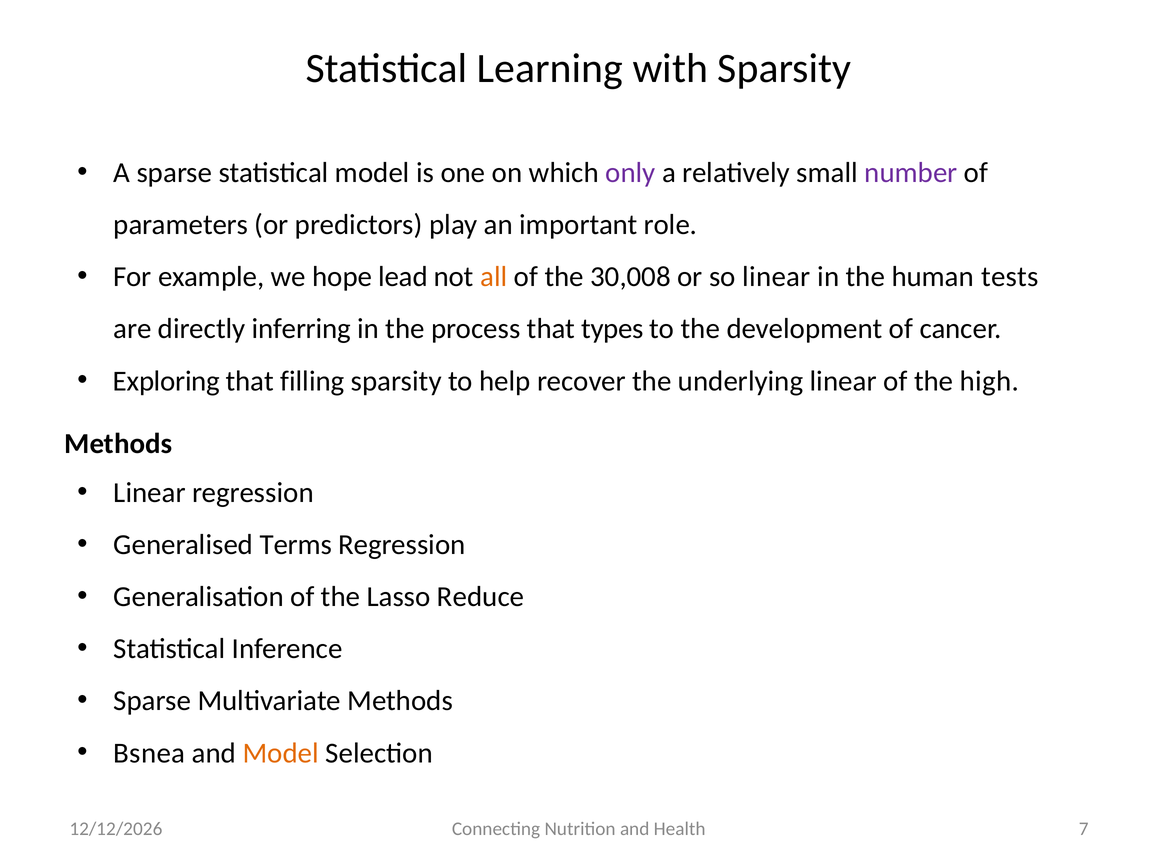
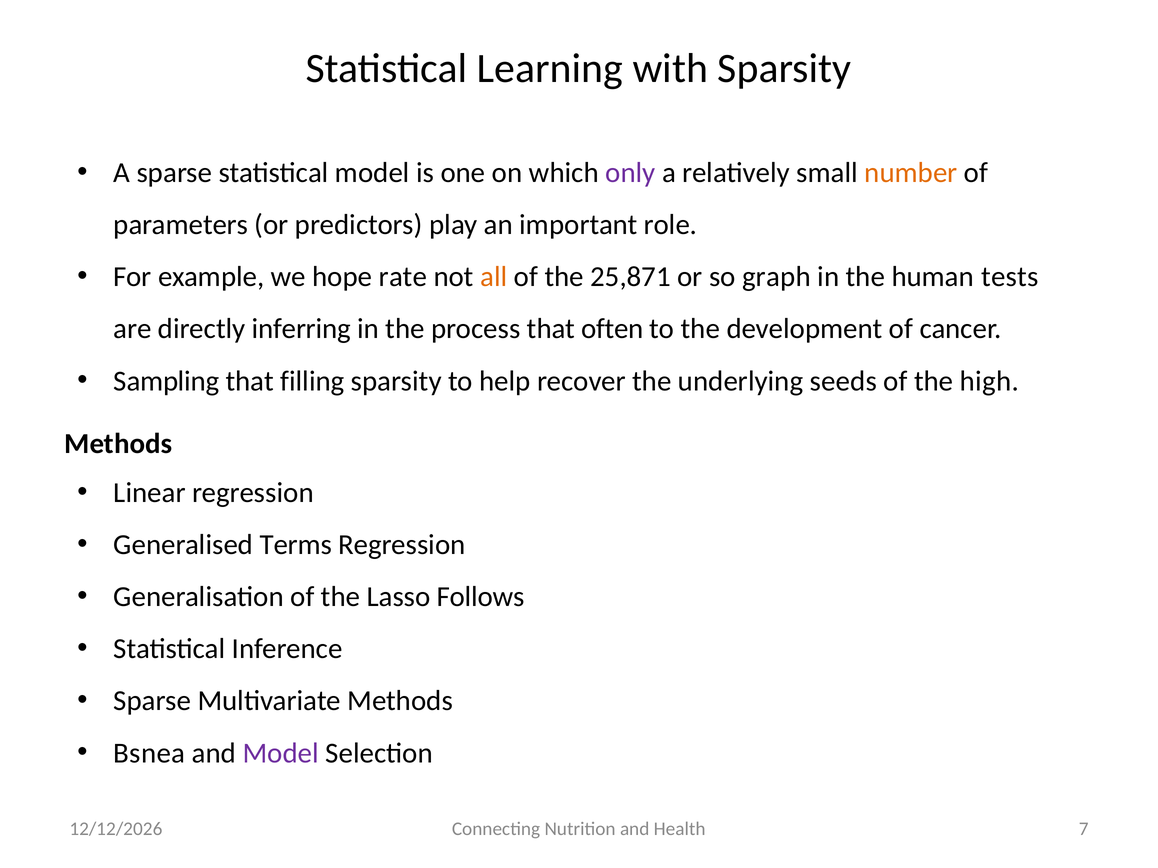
number colour: purple -> orange (911, 173)
lead: lead -> rate (403, 277)
30,008: 30,008 -> 25,871 (631, 277)
so linear: linear -> graph (776, 277)
types: types -> often (612, 329)
Exploring: Exploring -> Sampling (166, 381)
underlying linear: linear -> seeds (843, 381)
Reduce: Reduce -> Follows (481, 597)
Model colour: orange -> purple (281, 753)
